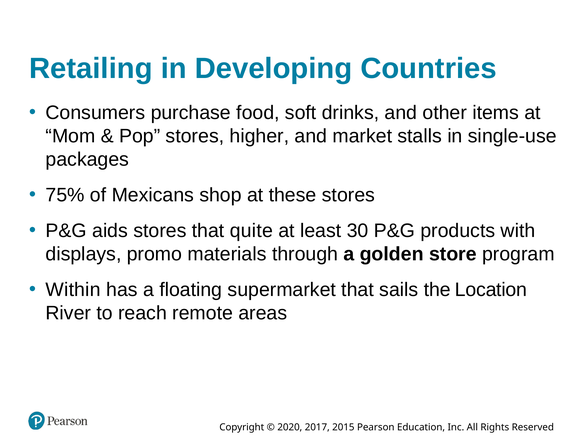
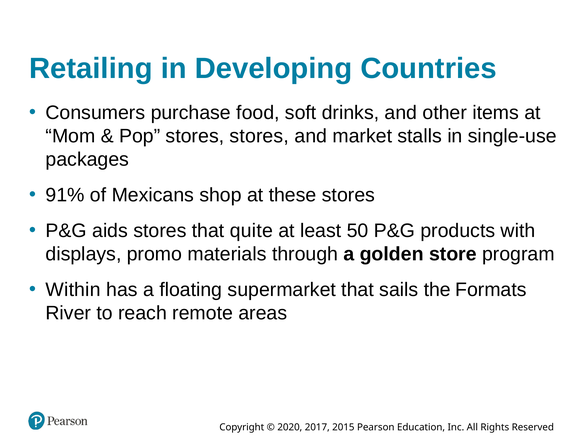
stores higher: higher -> stores (259, 136)
75%: 75% -> 91% (65, 195)
30: 30 -> 50 (358, 231)
Location: Location -> Formats (491, 290)
